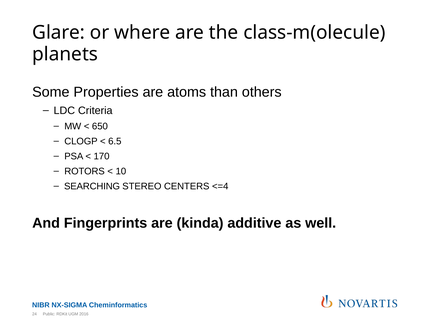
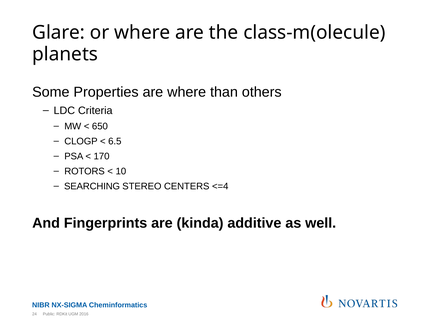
are atoms: atoms -> where (187, 92)
